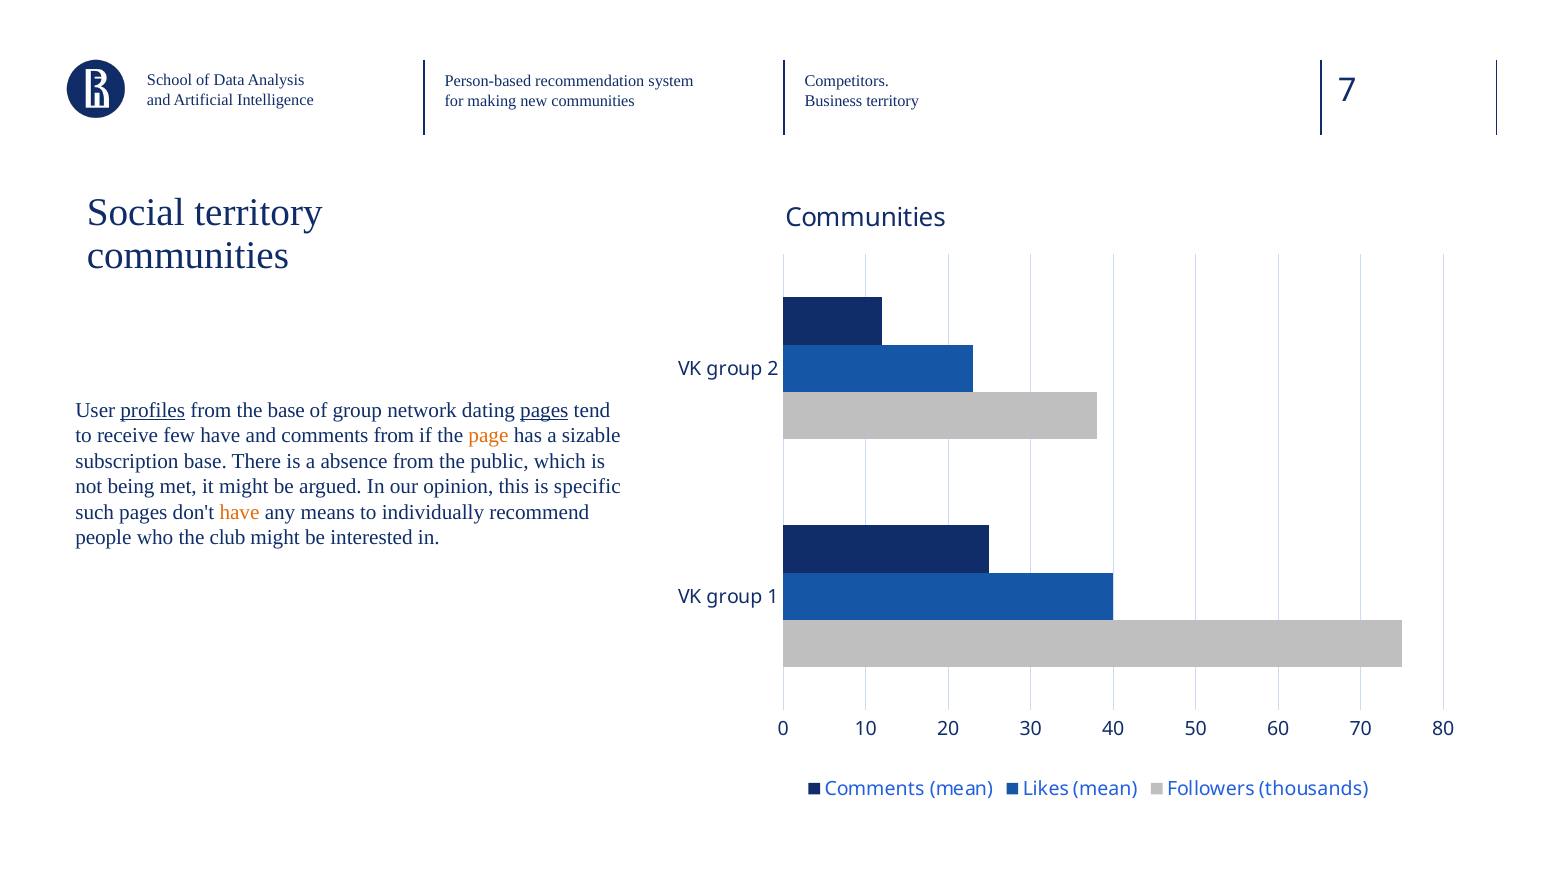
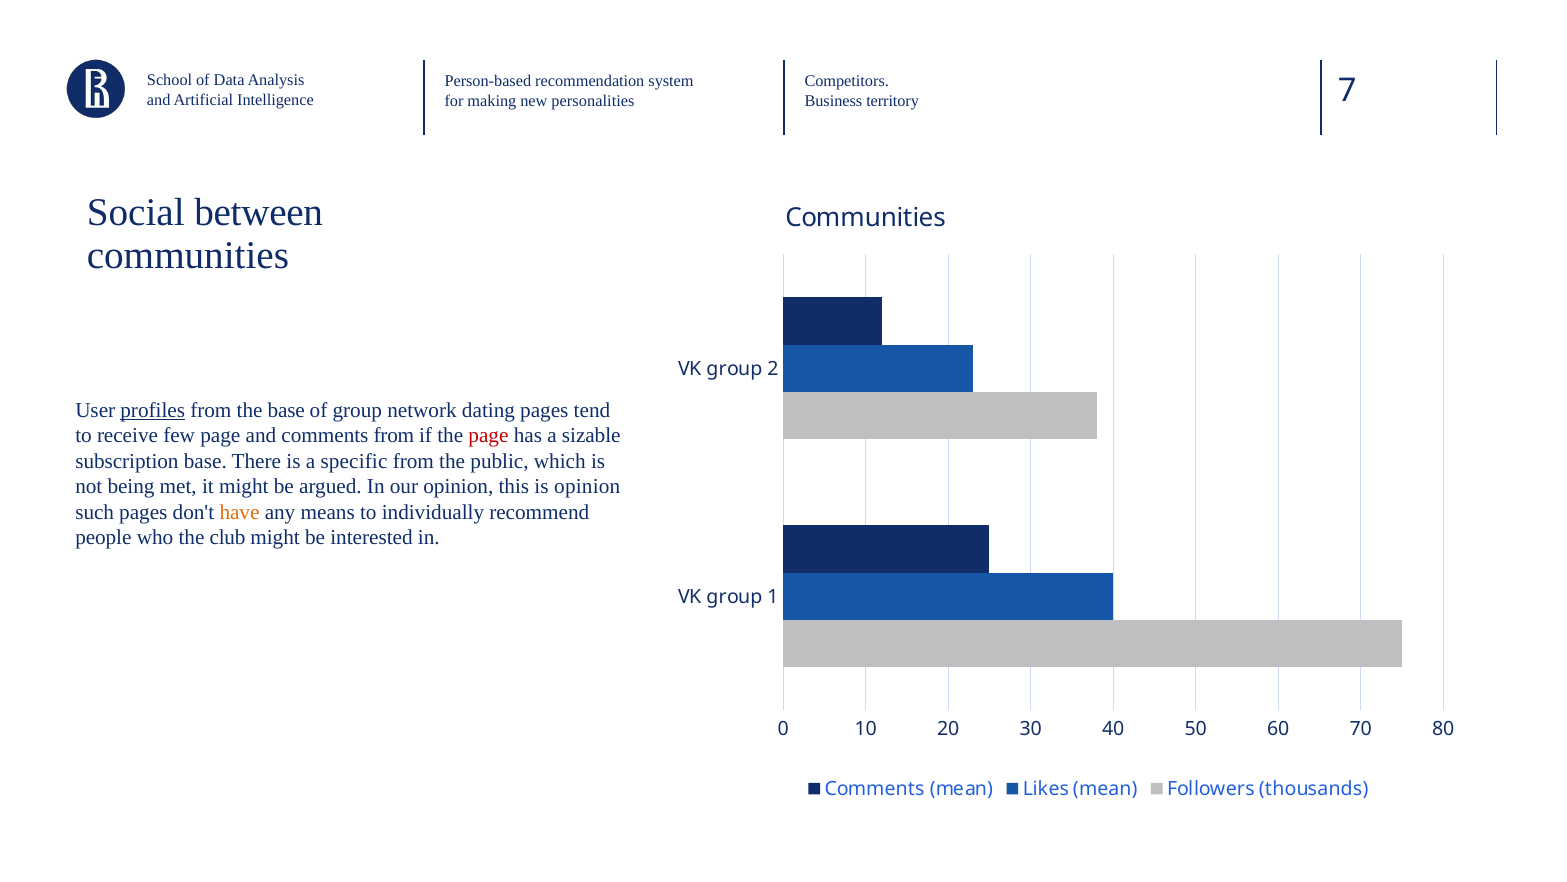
new communities: communities -> personalities (593, 101)
Social territory: territory -> between (259, 213)
pages underline: present -> none (544, 410)
few have: have -> page (220, 436)
page colour: orange -> red (488, 436)
absence: absence -> specific (354, 461)
is specific: specific -> opinion (587, 486)
